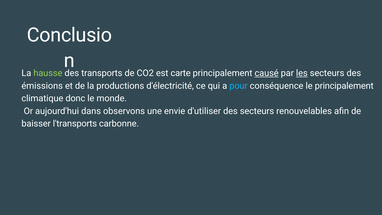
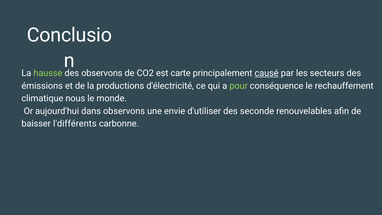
des transports: transports -> observons (102, 73)
les underline: present -> none (302, 73)
pour colour: light blue -> light green (238, 86)
le principalement: principalement -> rechauffement (344, 86)
donc: donc -> nous (75, 98)
des secteurs: secteurs -> seconde (257, 111)
l'transports: l'transports -> l'différents (75, 124)
